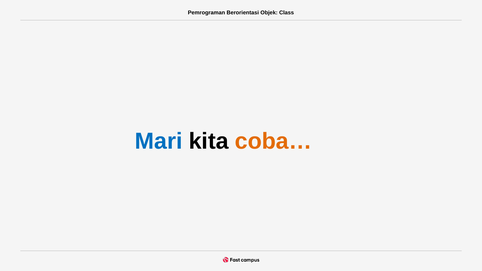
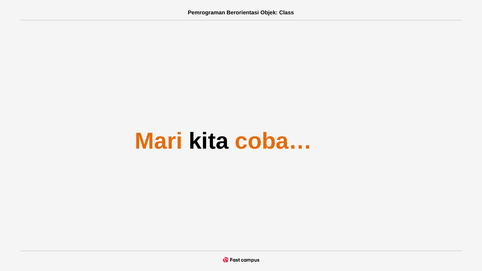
Mari colour: blue -> orange (159, 141)
